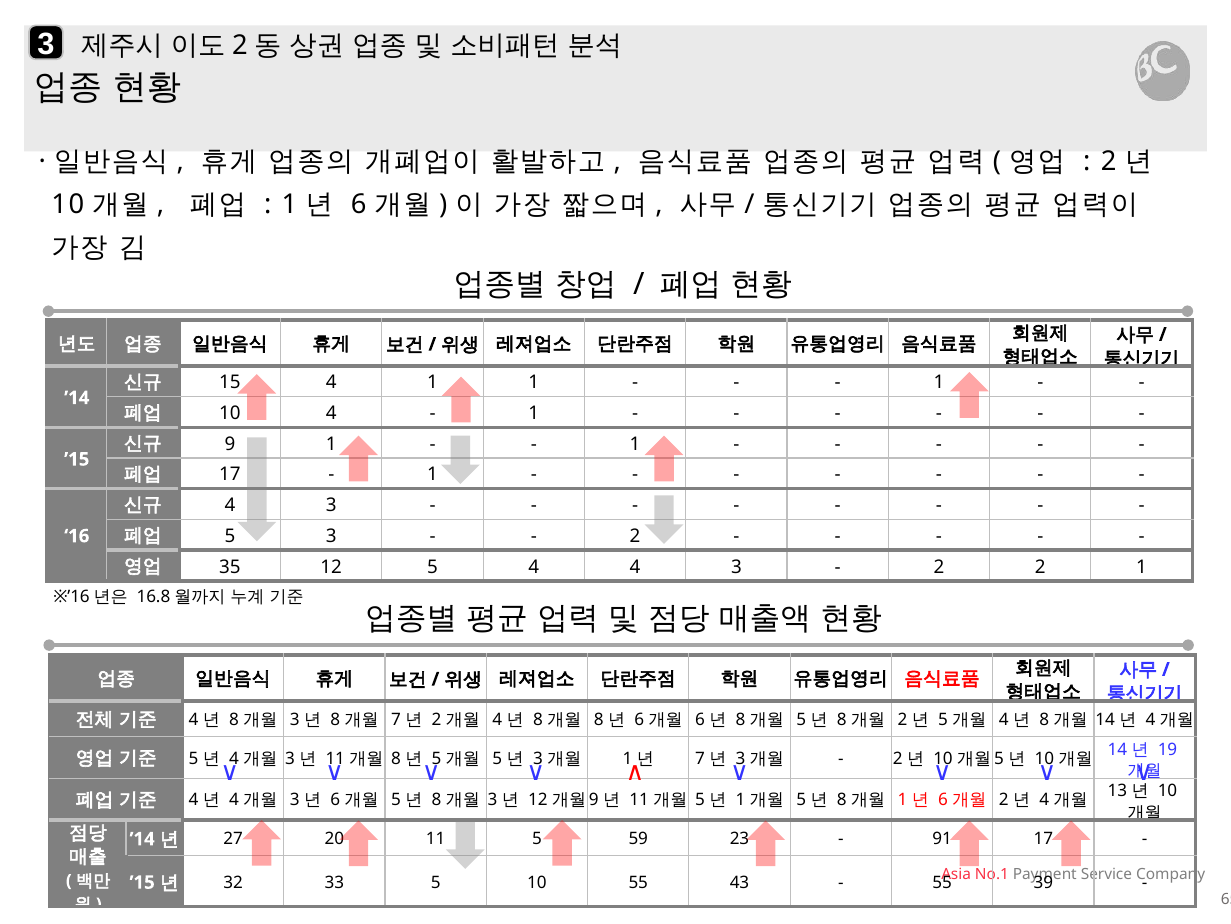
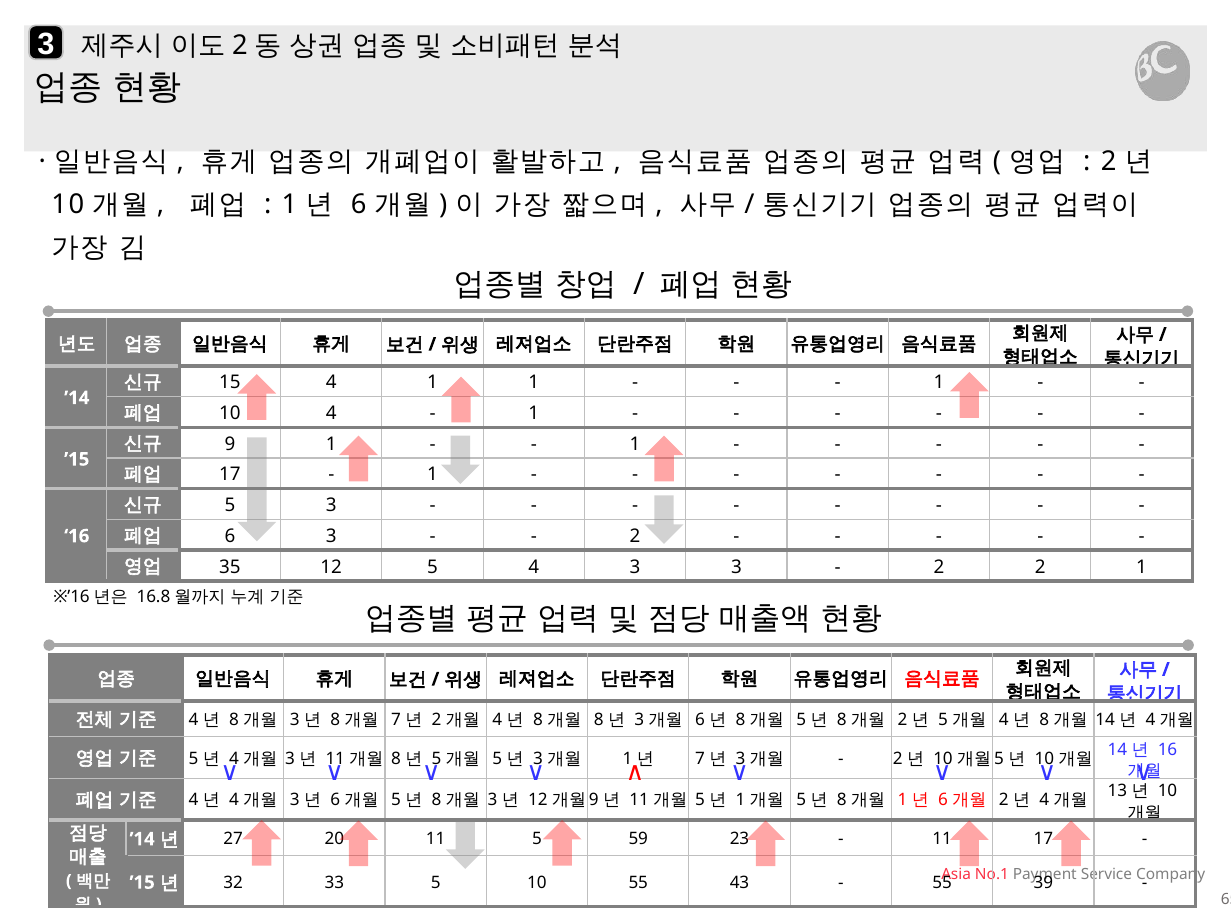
4: 4 -> 5 (230, 505)
5: 5 -> 6 (230, 536)
4 4: 4 -> 3 (635, 566)
6: 6 -> 3 (639, 719)
19: 19 -> 16 (1168, 749)
91: 91 -> 11 (942, 838)
